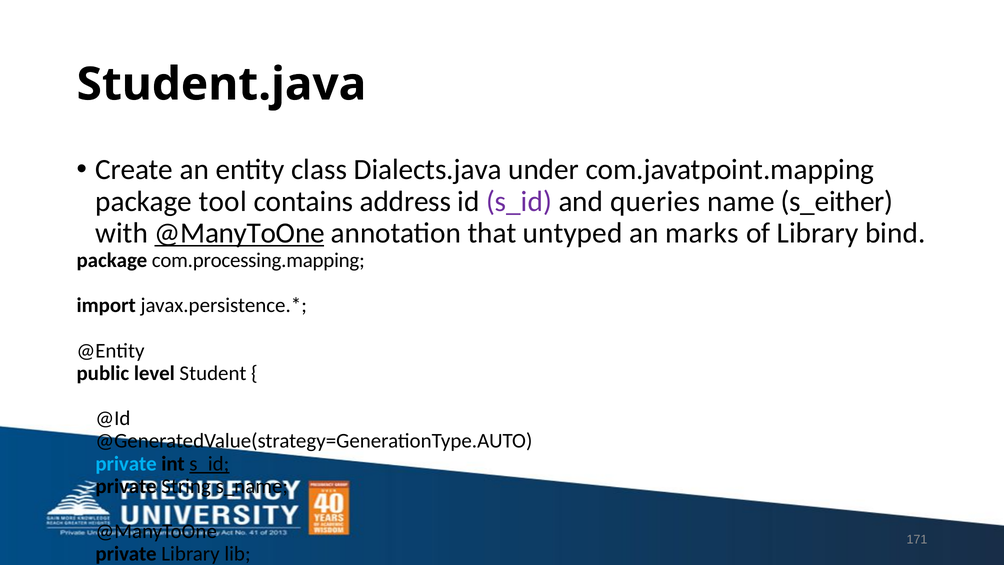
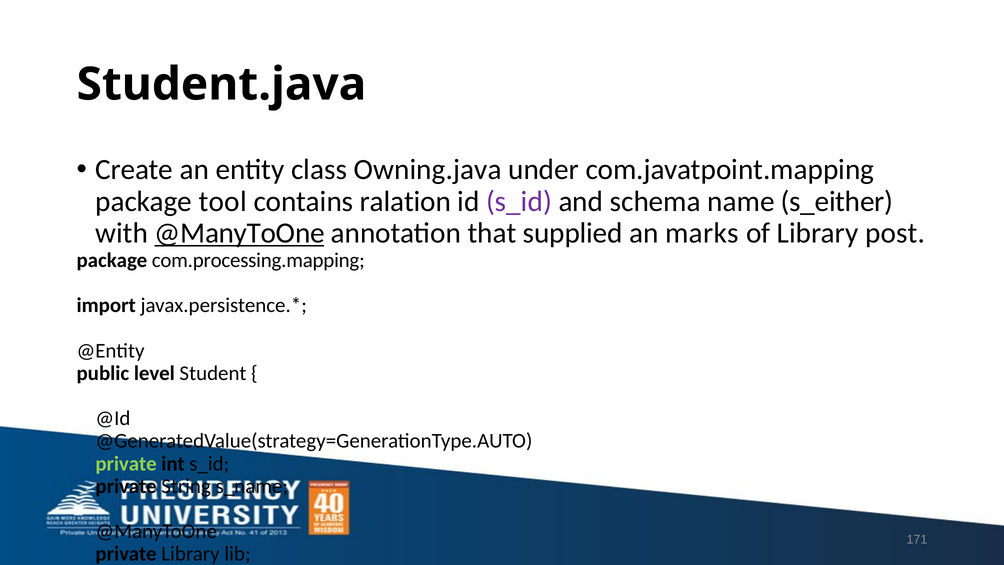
Dialects.java: Dialects.java -> Owning.java (428, 170)
address: address -> ralation (405, 201)
queries: queries -> schema (655, 201)
untyped: untyped -> supplied (573, 233)
bind: bind -> post (895, 233)
private colour: light blue -> light green (126, 463)
s_id underline: present -> none (209, 463)
